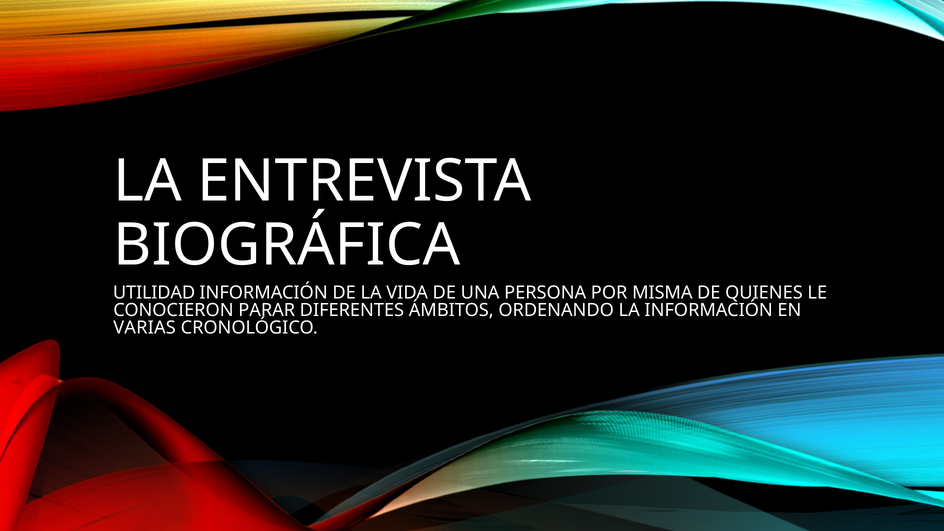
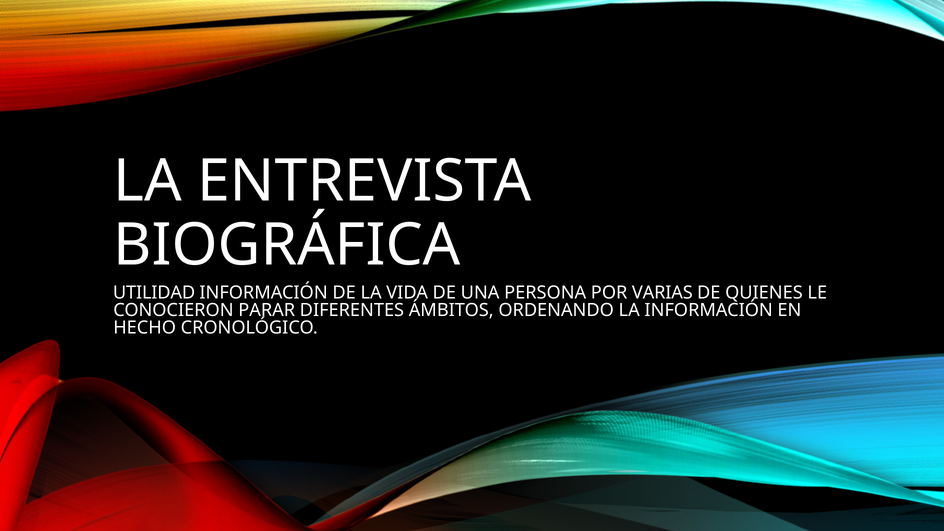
MISMA: MISMA -> VARIAS (662, 293)
VARIAS: VARIAS -> HECHO (145, 328)
